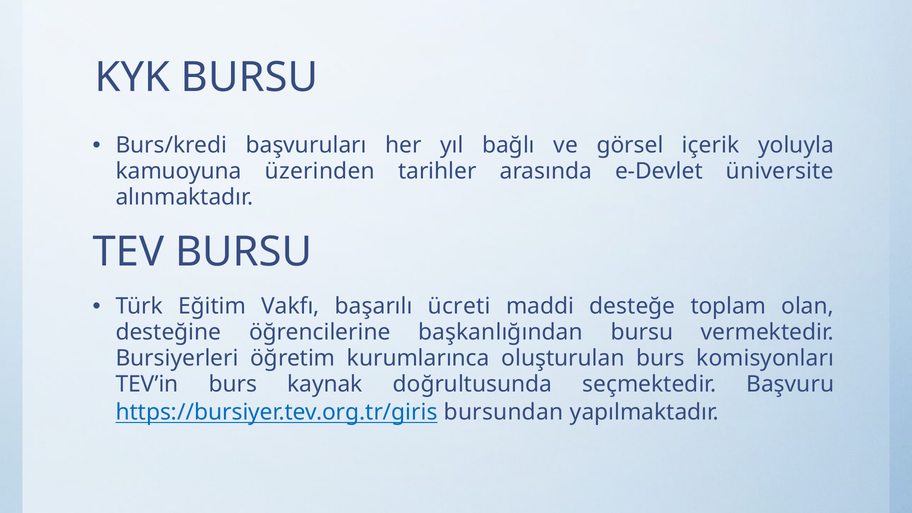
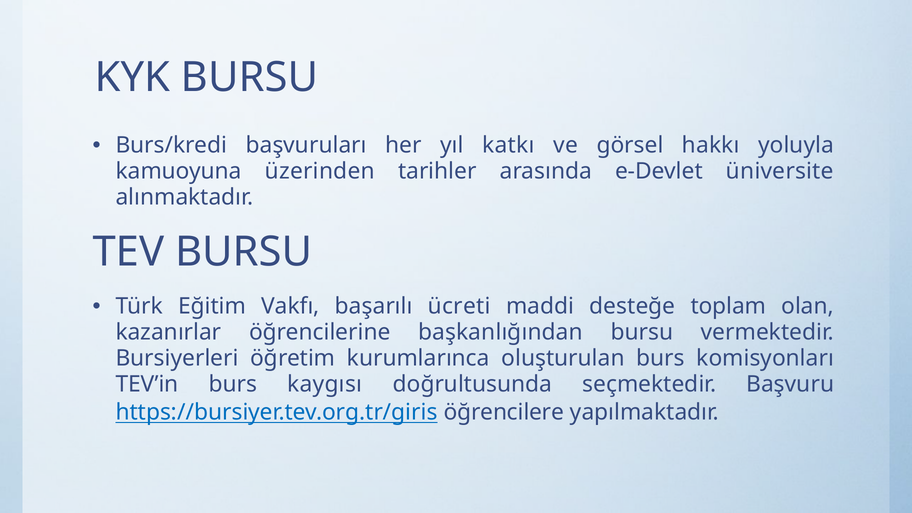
bağlı: bağlı -> katkı (508, 145)
içerik: içerik -> hakkı (711, 145)
desteğine: desteğine -> kazanırlar (168, 332)
kaynak: kaynak -> kaygısı (325, 384)
bursundan: bursundan -> öğrencilere (504, 412)
